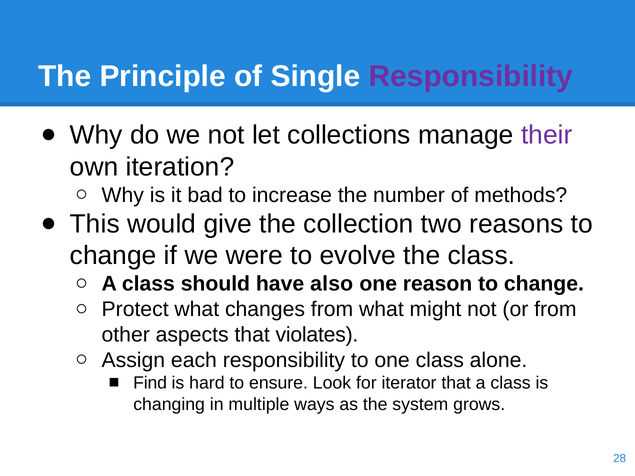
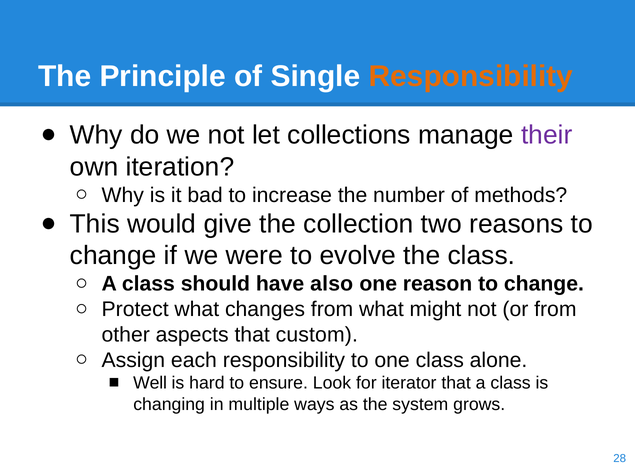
Responsibility colour: purple -> orange (471, 76)
violates: violates -> custom (317, 335)
Find: Find -> Well (150, 383)
